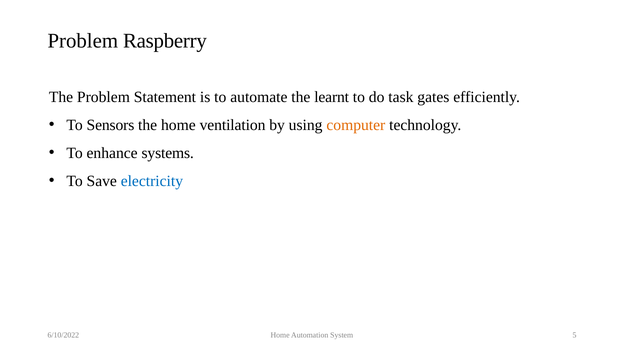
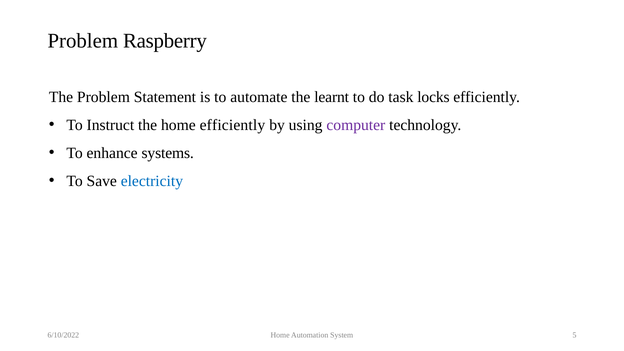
gates: gates -> locks (433, 97)
Sensors: Sensors -> Instruct (110, 125)
home ventilation: ventilation -> efficiently (232, 125)
computer colour: orange -> purple (356, 125)
